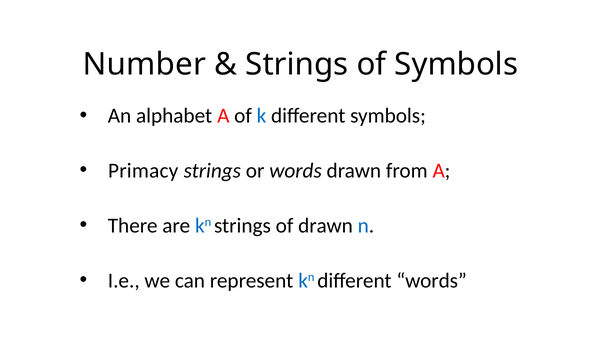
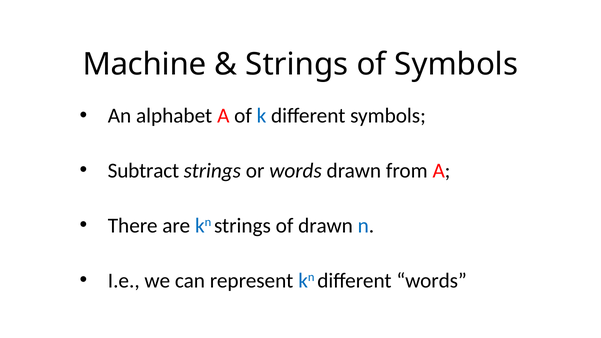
Number: Number -> Machine (144, 64)
Primacy: Primacy -> Subtract (143, 171)
